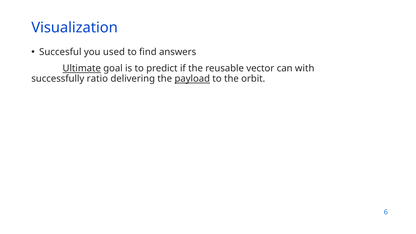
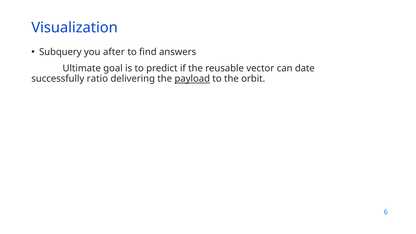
Succesful: Succesful -> Subquery (60, 52)
used: used -> after (114, 52)
Ultimate underline: present -> none (82, 69)
with: with -> date (305, 69)
